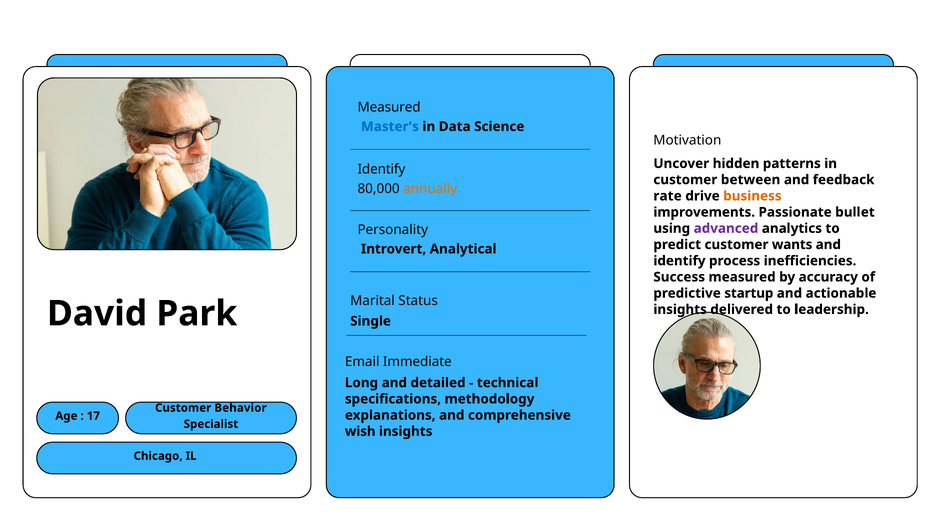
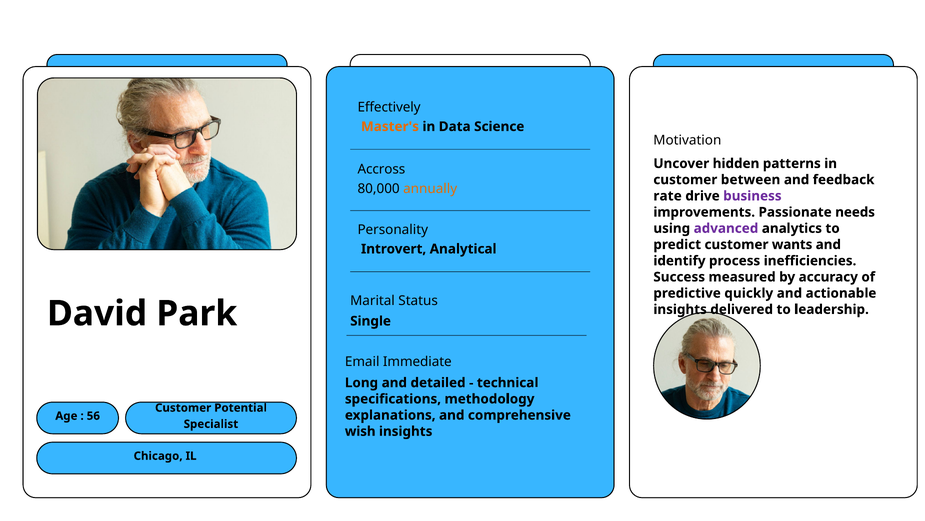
Measured: Measured -> Effectively (389, 107)
Master's colour: blue -> orange (390, 126)
Identify: Identify -> Accross (381, 169)
business colour: orange -> purple (752, 196)
bullet: bullet -> needs (855, 212)
startup: startup -> quickly (749, 293)
Behavior: Behavior -> Potential (241, 407)
17: 17 -> 56 (93, 415)
